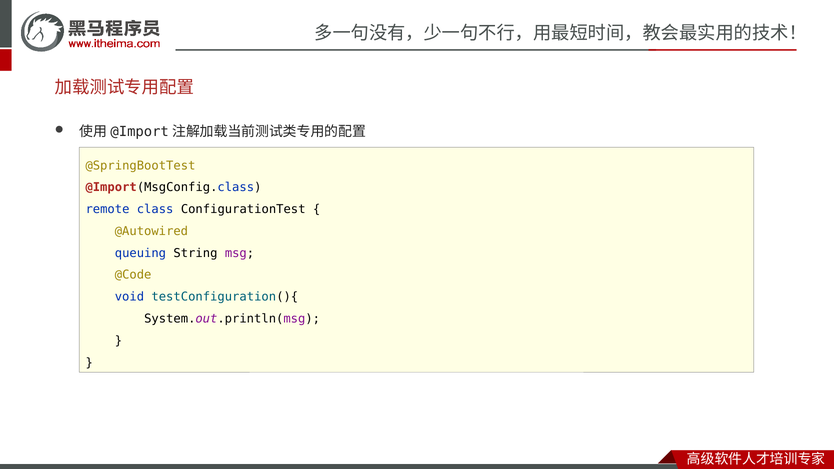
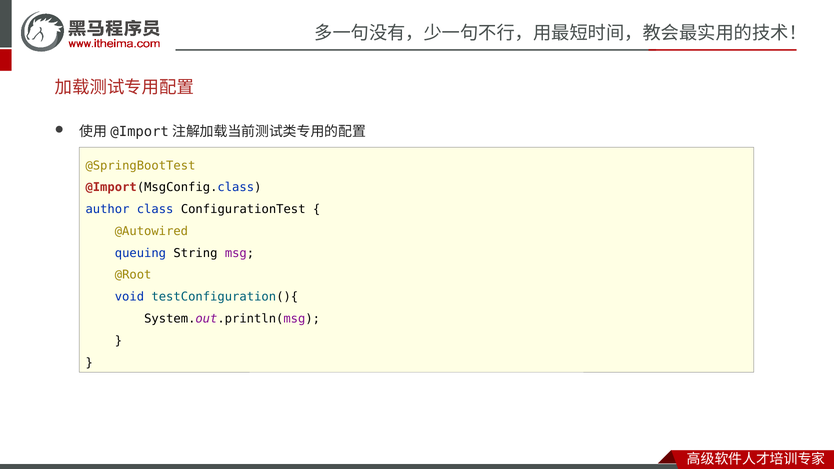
remote: remote -> author (107, 209)
@Code: @Code -> @Root (133, 275)
